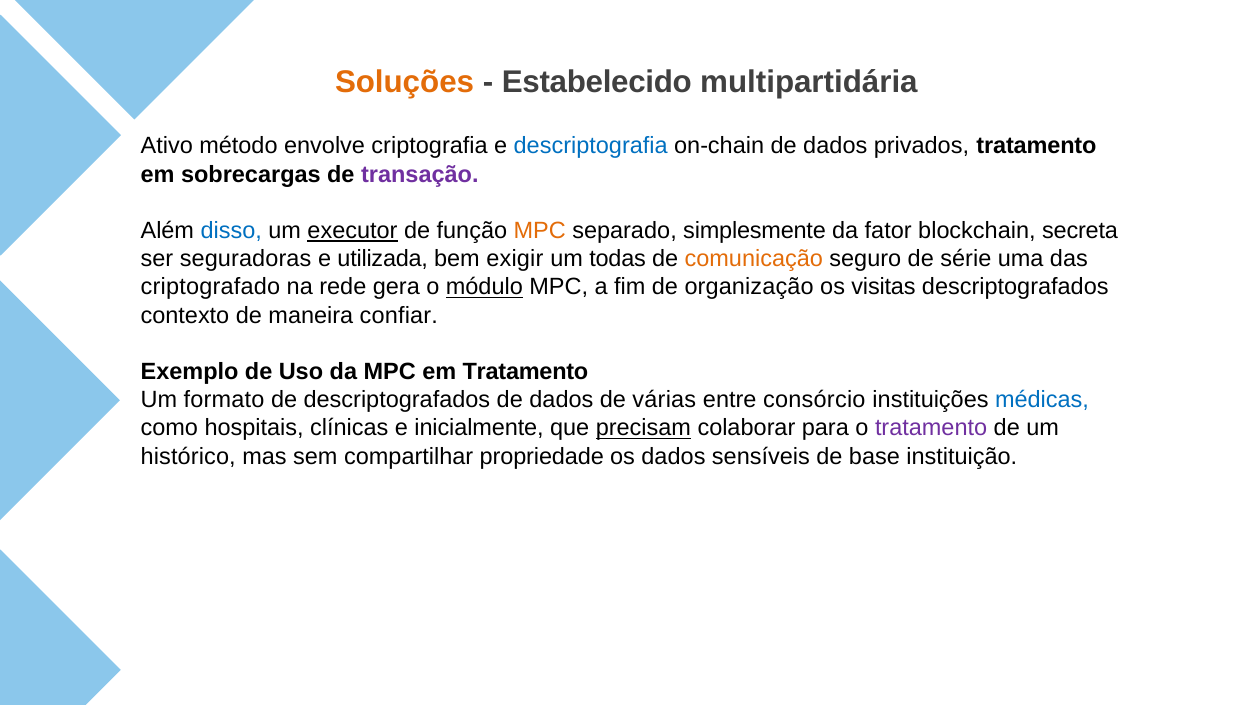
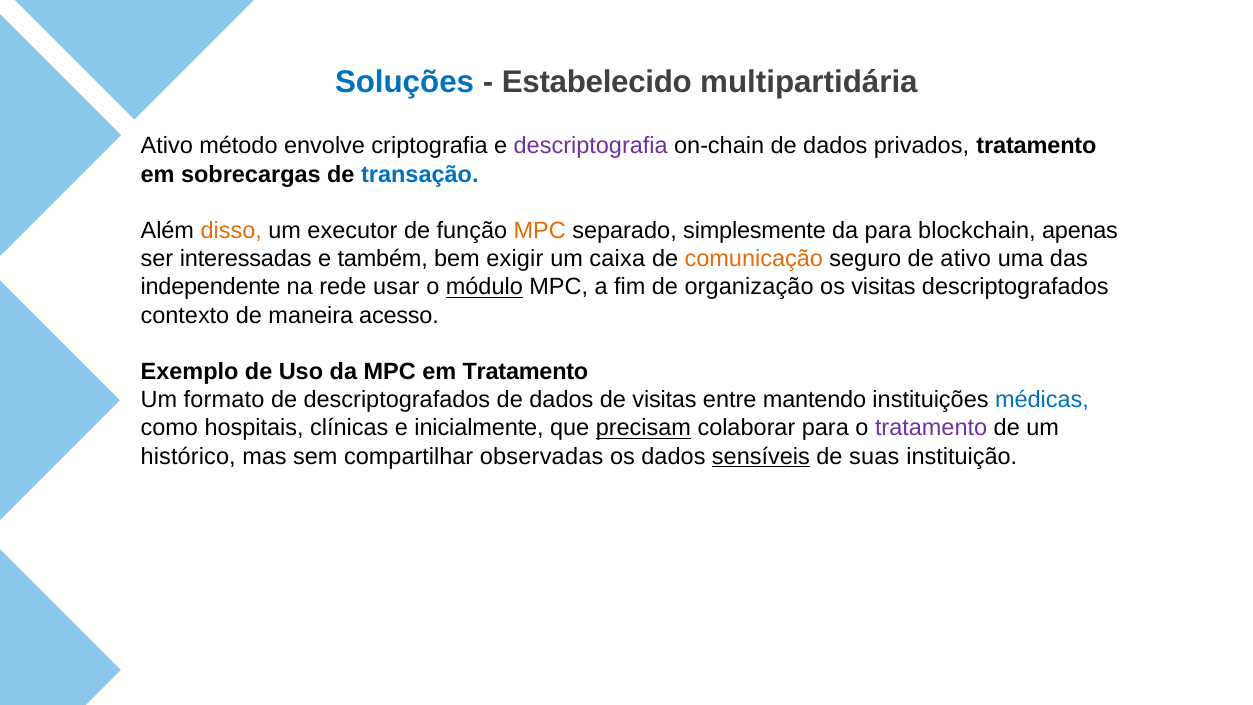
Soluções colour: orange -> blue (405, 83)
descriptografia colour: blue -> purple (591, 146)
transação colour: purple -> blue (420, 174)
disso colour: blue -> orange (231, 231)
executor underline: present -> none (353, 231)
da fator: fator -> para (888, 231)
secreta: secreta -> apenas (1080, 231)
seguradoras: seguradoras -> interessadas (246, 259)
utilizada: utilizada -> também (383, 259)
todas: todas -> caixa (617, 259)
de série: série -> ativo (966, 259)
criptografado: criptografado -> independente (211, 287)
gera: gera -> usar (396, 287)
confiar: confiar -> acesso (399, 315)
de várias: várias -> visitas (665, 400)
consórcio: consórcio -> mantendo (815, 400)
propriedade: propriedade -> observadas (542, 456)
sensíveis underline: none -> present (761, 456)
base: base -> suas (874, 456)
